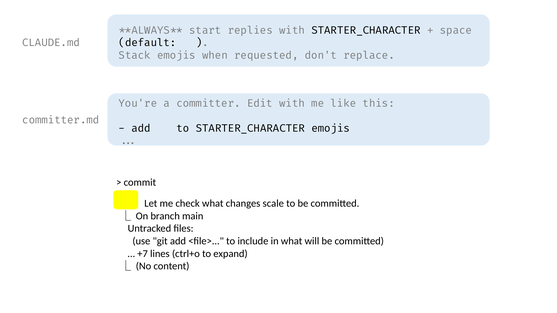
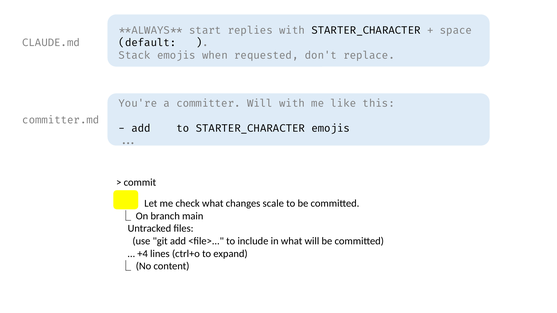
committer Edit: Edit -> Will (260, 103)
+7: +7 -> +4 (143, 254)
